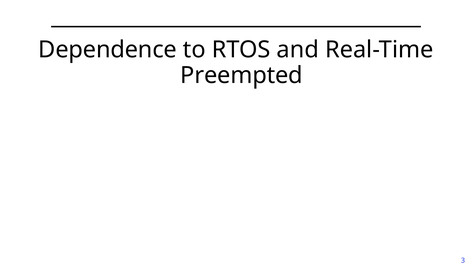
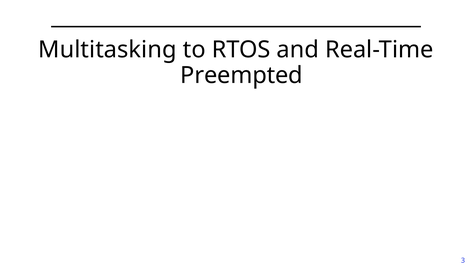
Dependence: Dependence -> Multitasking (107, 50)
